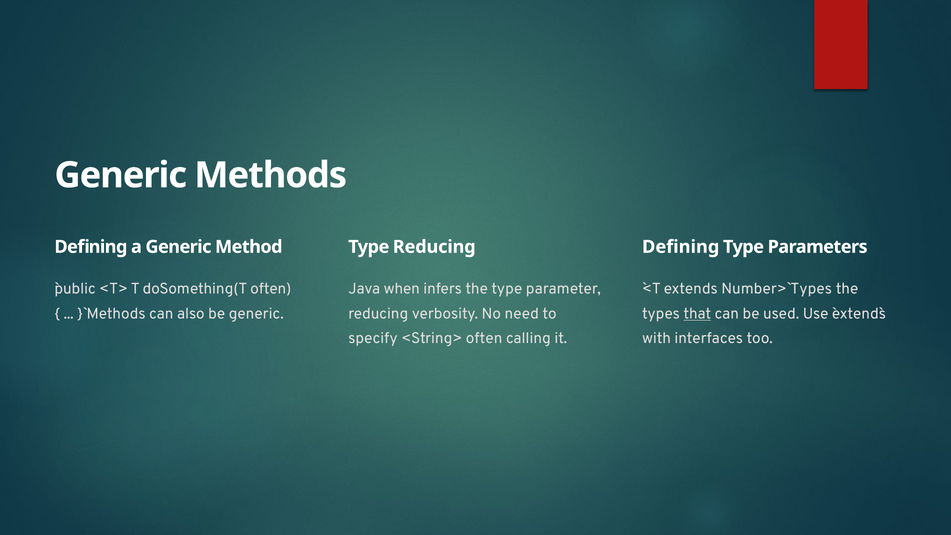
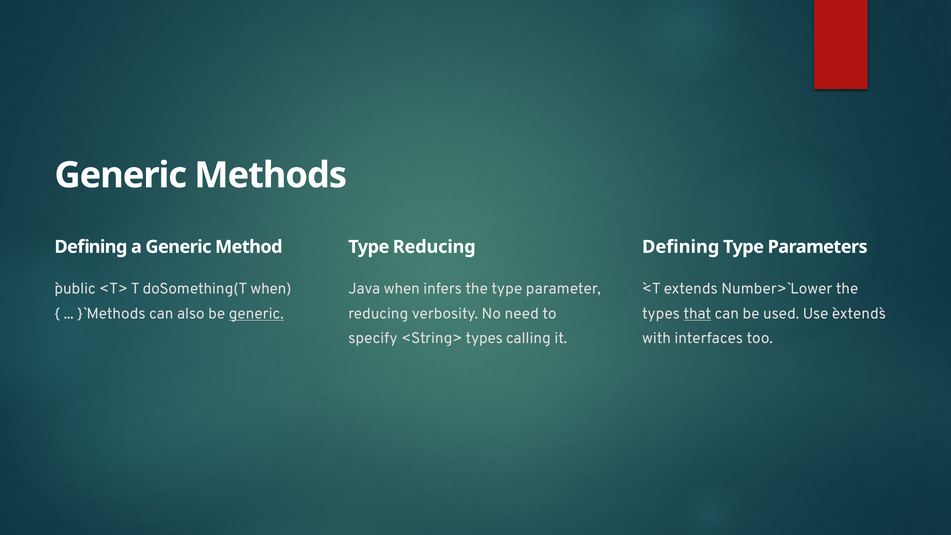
doSomething(T often: often -> when (271, 289)
Types: Types -> Lower (811, 289)
generic underline: none -> present (256, 314)
<String> often: often -> types (484, 338)
